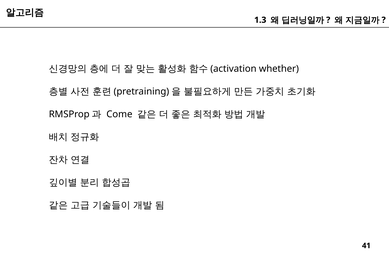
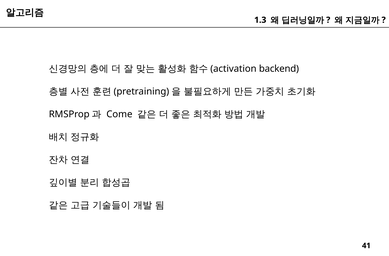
whether: whether -> backend (279, 69)
